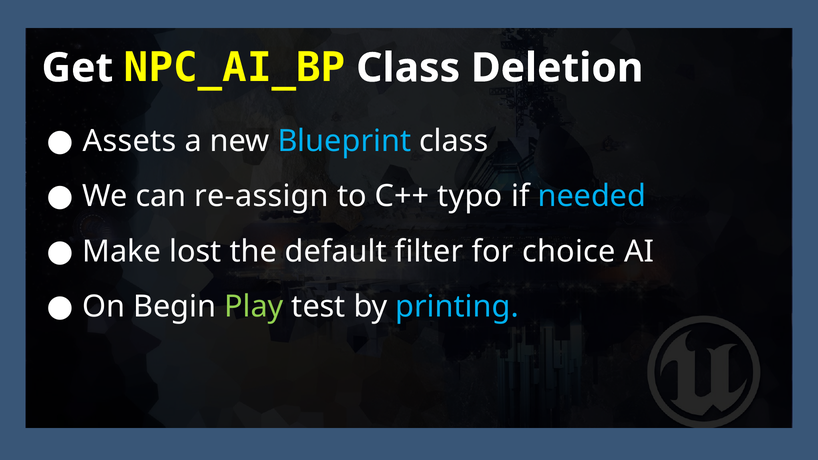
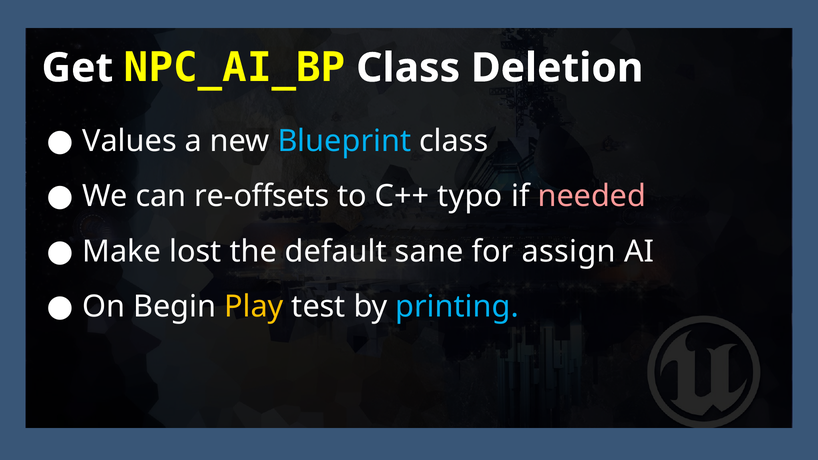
Assets: Assets -> Values (130, 141)
re-assign: re-assign -> re-offsets (262, 196)
needed colour: light blue -> pink (592, 196)
filter: filter -> sane (429, 251)
choice: choice -> assign (569, 251)
Play colour: light green -> yellow (254, 307)
